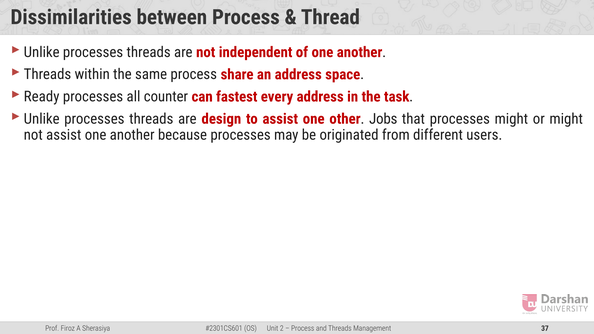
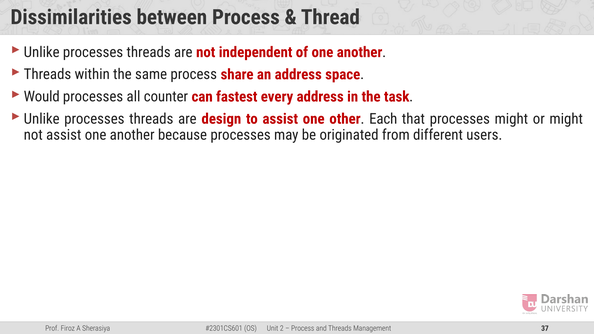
Ready: Ready -> Would (42, 97)
Jobs: Jobs -> Each (383, 119)
